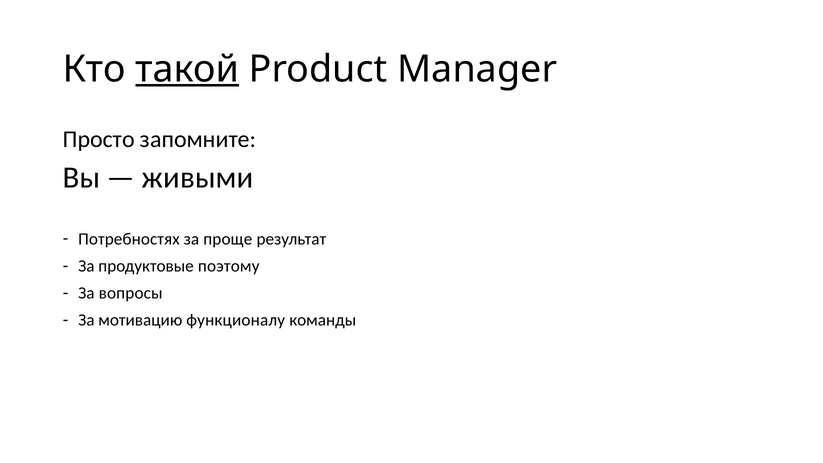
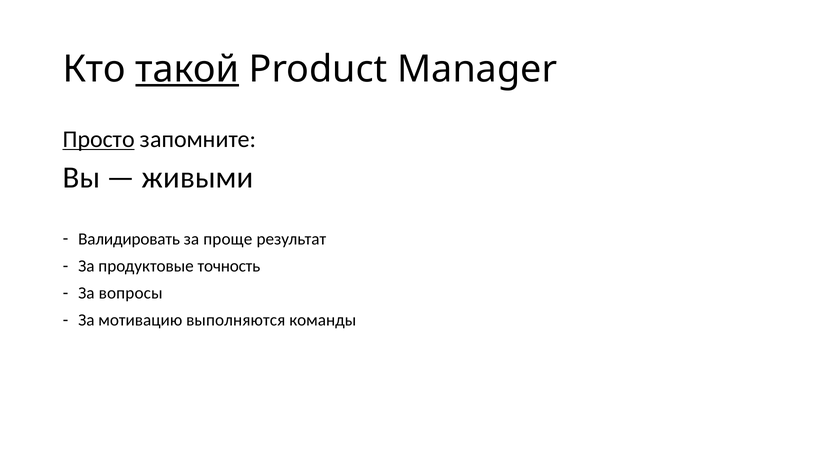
Просто underline: none -> present (99, 139)
Потребностях: Потребностях -> Валидировать (129, 239)
поэтому: поэтому -> точность (229, 266)
функционалу: функционалу -> выполняются (236, 320)
